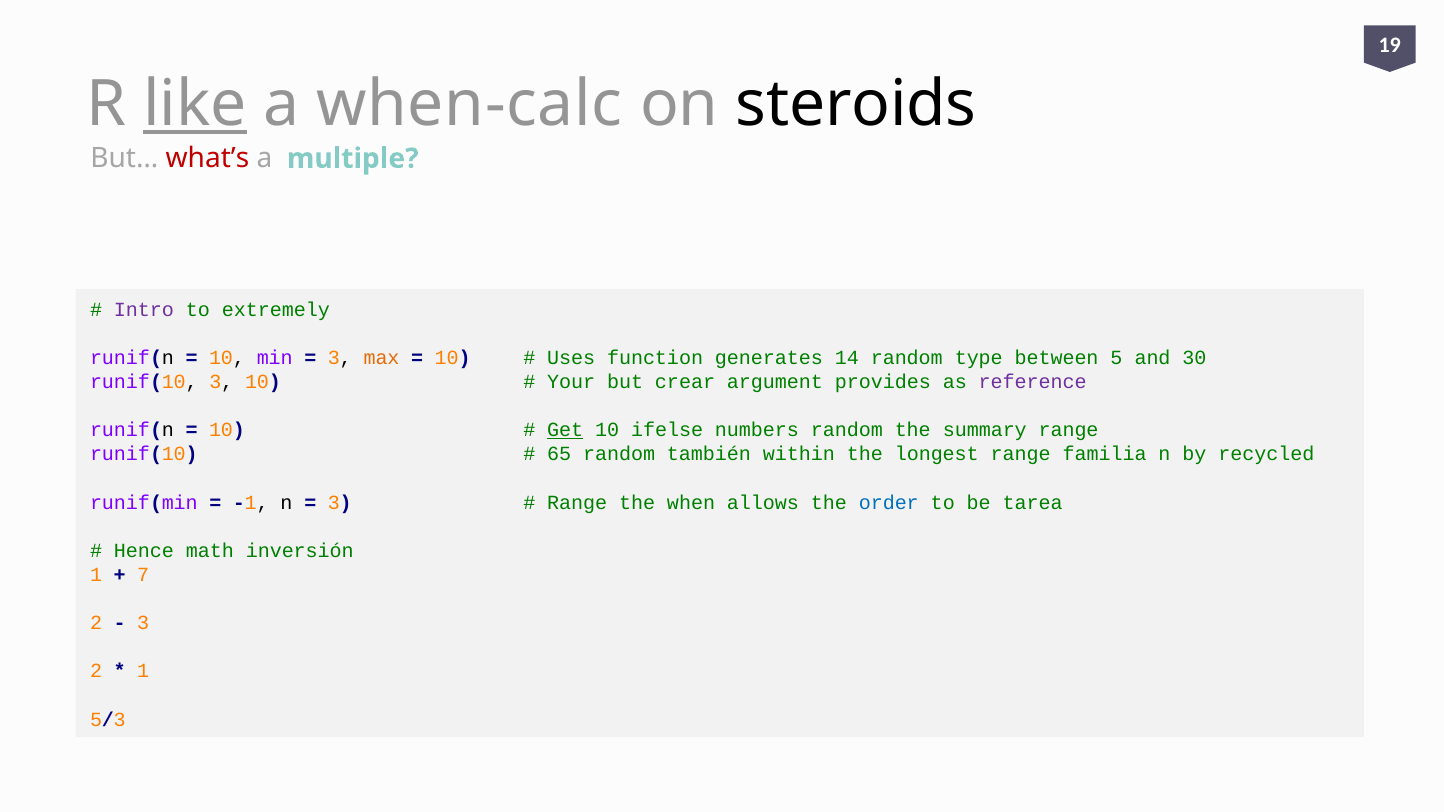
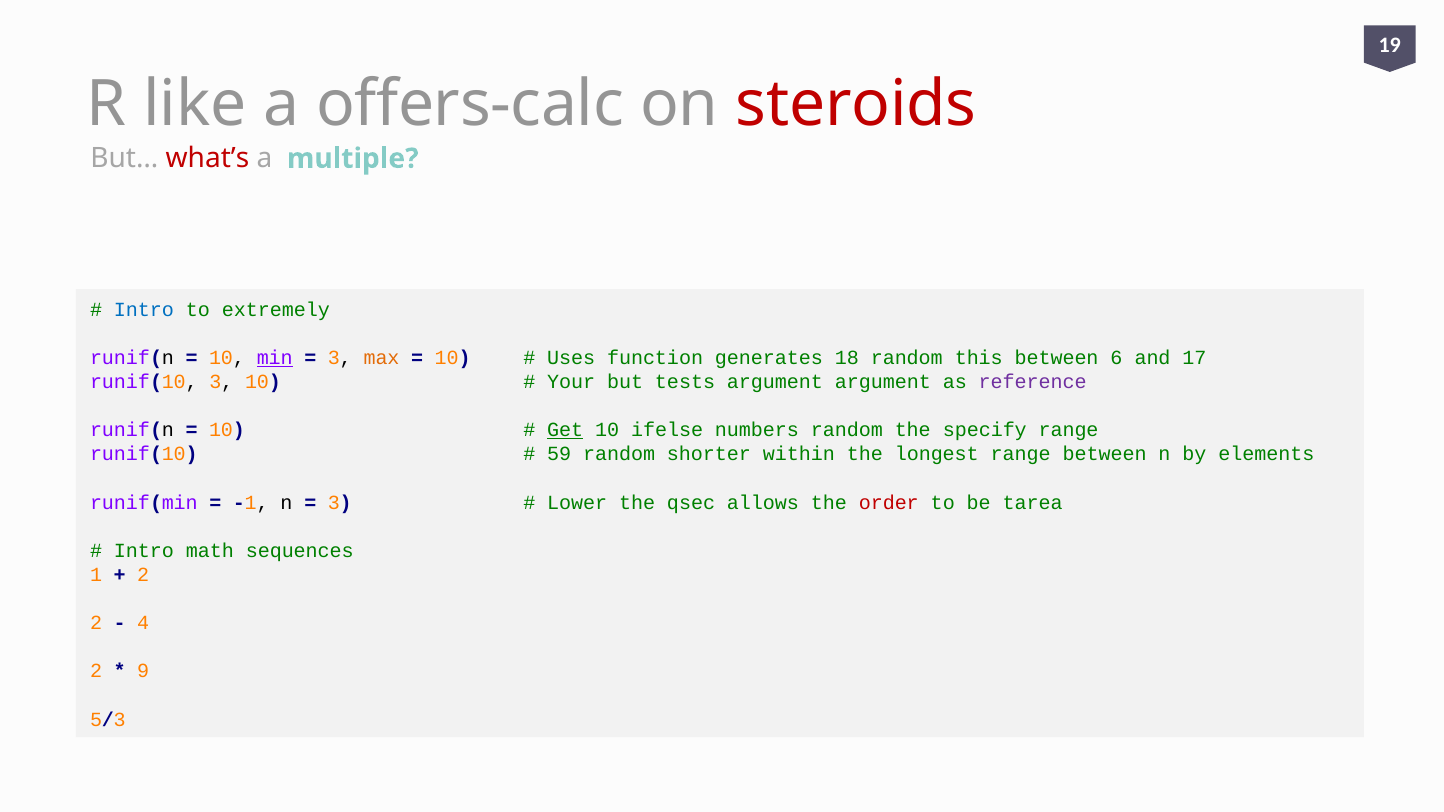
like underline: present -> none (195, 105)
when-calc: when-calc -> offers-calc (470, 105)
steroids colour: black -> red (856, 105)
Intro colour: purple -> blue (144, 310)
min underline: none -> present (275, 358)
14: 14 -> 18 (847, 358)
type: type -> this (979, 358)
5: 5 -> 6 (1117, 358)
30: 30 -> 17 (1194, 358)
crear: crear -> tests (685, 382)
argument provides: provides -> argument (883, 382)
summary: summary -> specify (985, 430)
65: 65 -> 59 (559, 454)
también: también -> shorter (709, 454)
range familia: familia -> between (1105, 454)
recycled: recycled -> elements (1266, 454)
Range: Range -> Lower (577, 503)
when: when -> qsec (691, 503)
order colour: blue -> red (889, 503)
Hence: Hence -> Intro (144, 551)
inversión: inversión -> sequences (300, 551)
7: 7 -> 2 (143, 575)
3: 3 -> 4 (143, 623)
1: 1 -> 9 (143, 671)
